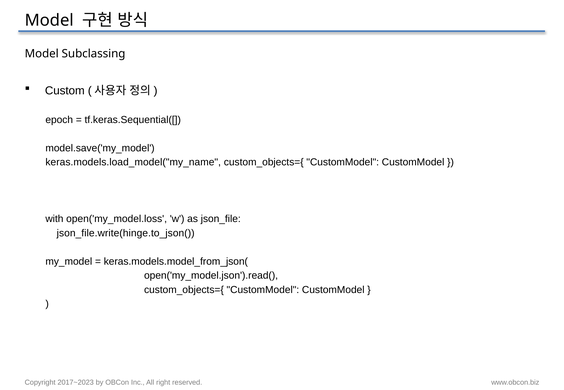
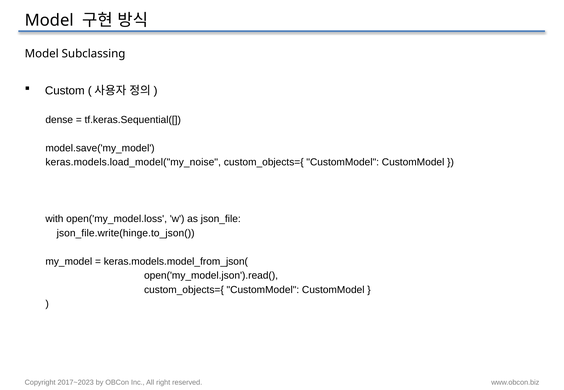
epoch: epoch -> dense (59, 120)
keras.models.load_model("my_name: keras.models.load_model("my_name -> keras.models.load_model("my_noise (133, 162)
